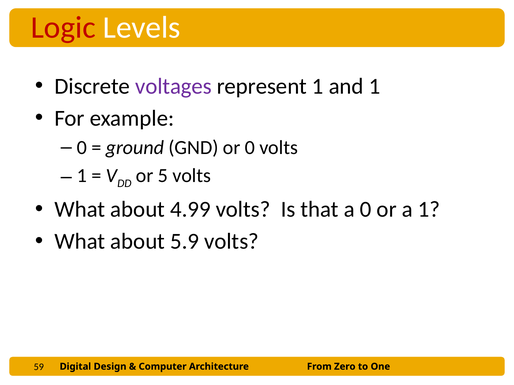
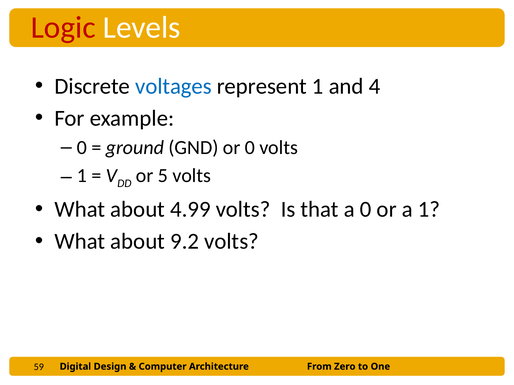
voltages colour: purple -> blue (174, 86)
and 1: 1 -> 4 (375, 86)
5.9: 5.9 -> 9.2 (185, 242)
